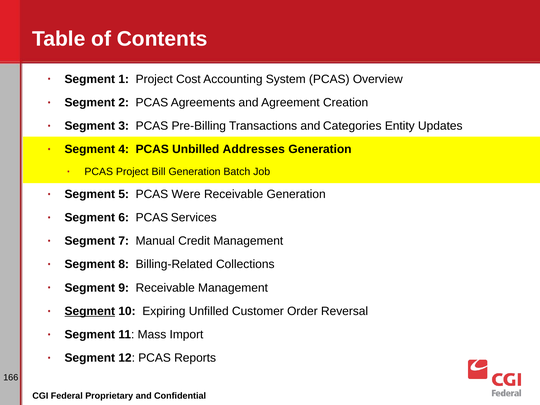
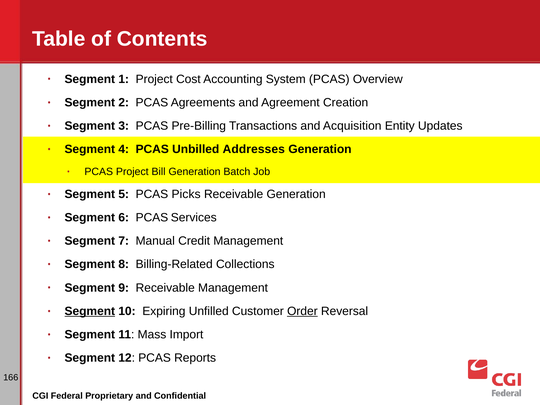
Categories: Categories -> Acquisition (352, 126)
Were: Were -> Picks (186, 194)
Order underline: none -> present (302, 311)
